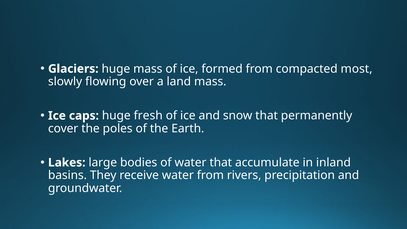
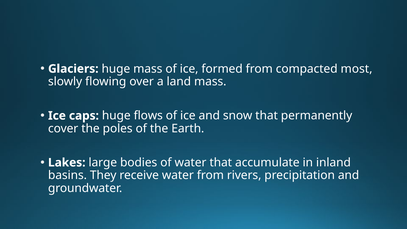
fresh: fresh -> flows (148, 116)
